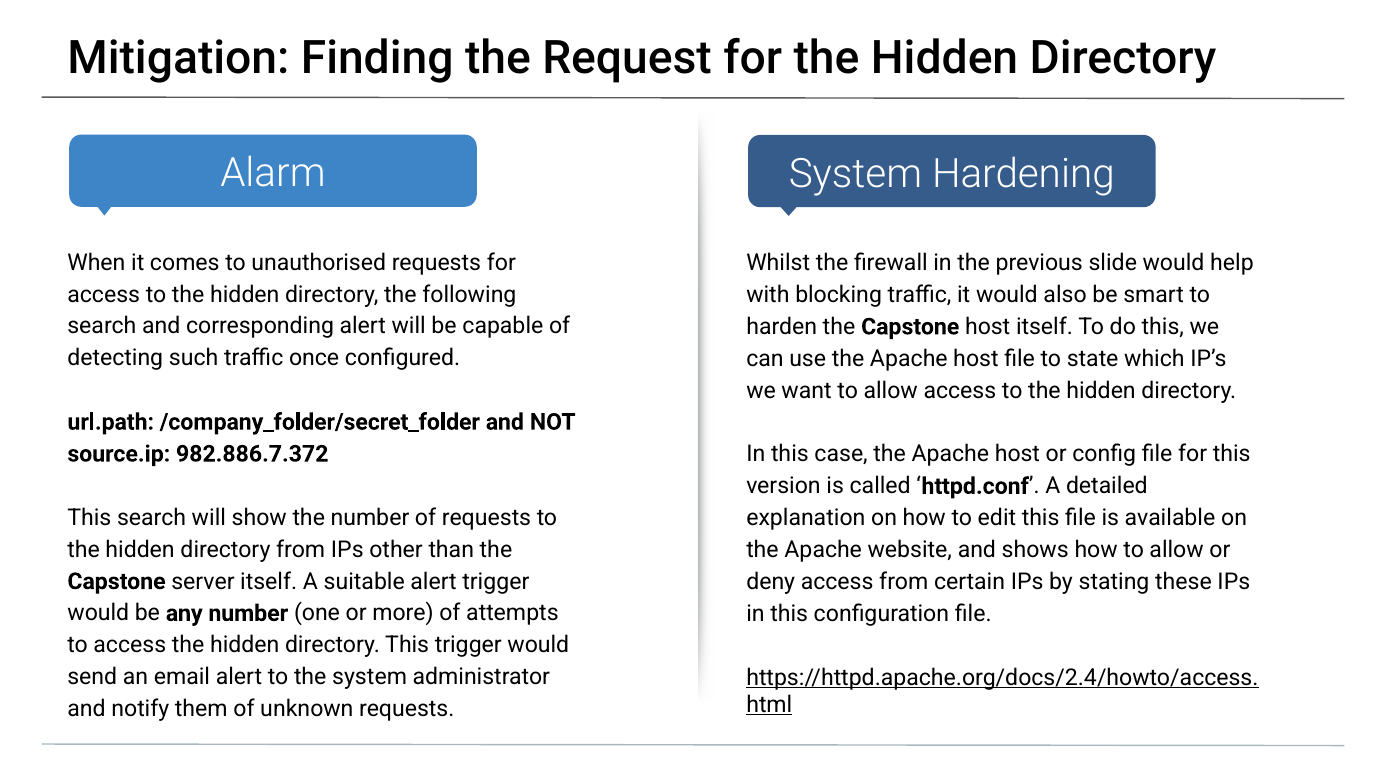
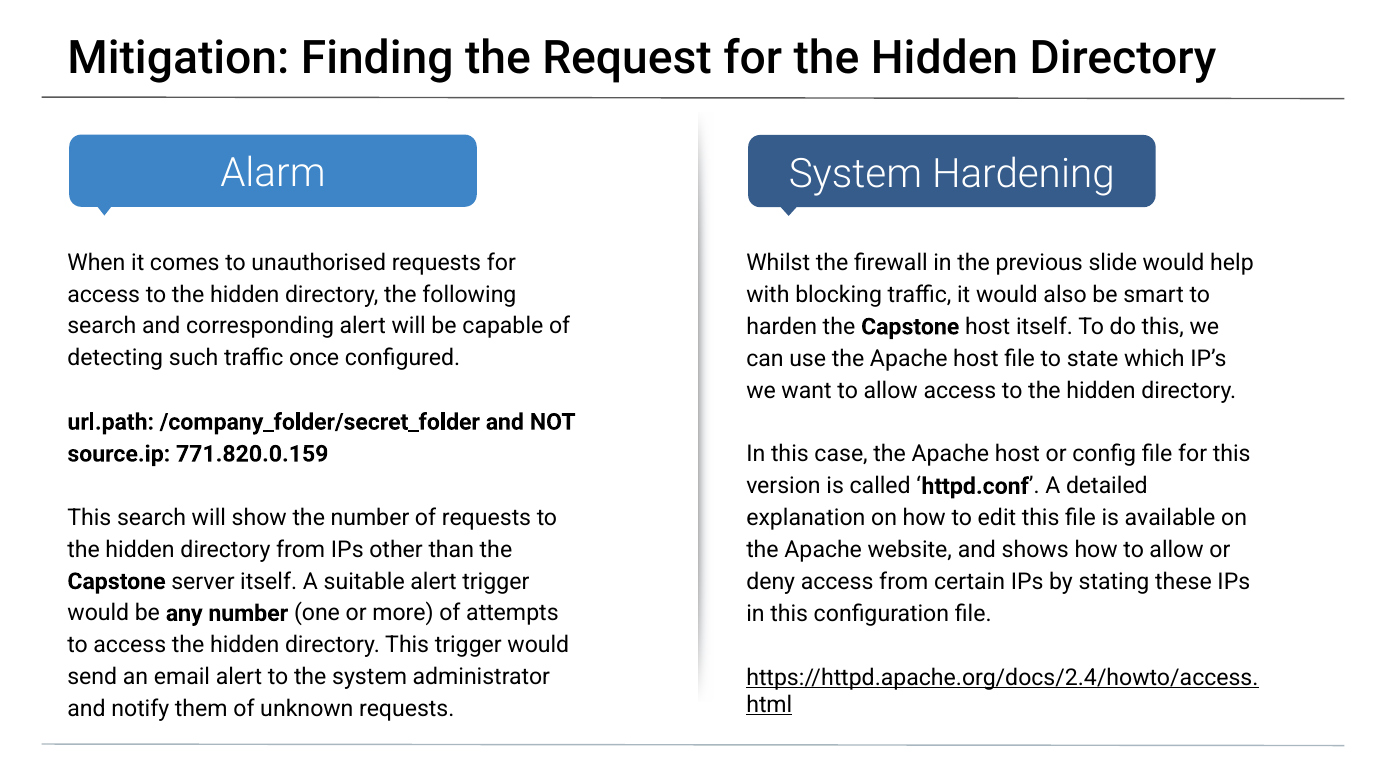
982.886.7.372: 982.886.7.372 -> 771.820.0.159 (252, 454)
